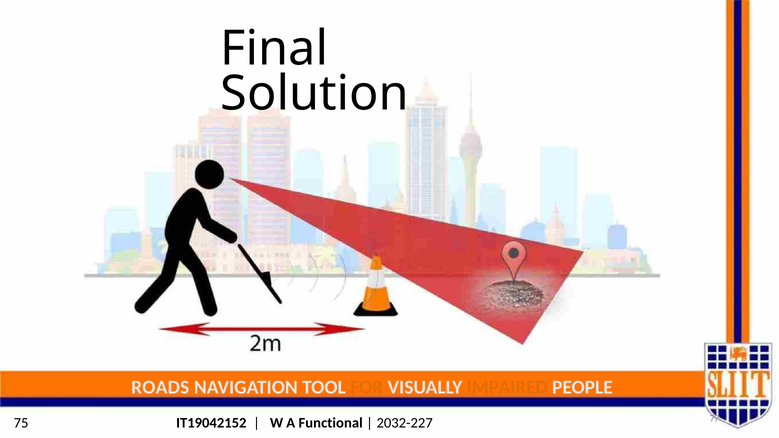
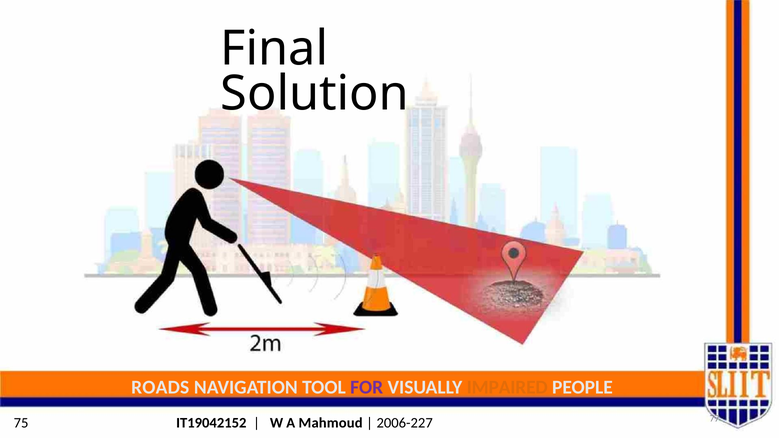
FOR colour: orange -> purple (367, 387)
Functional: Functional -> Mahmoud (331, 423)
2032-227: 2032-227 -> 2006-227 (405, 423)
